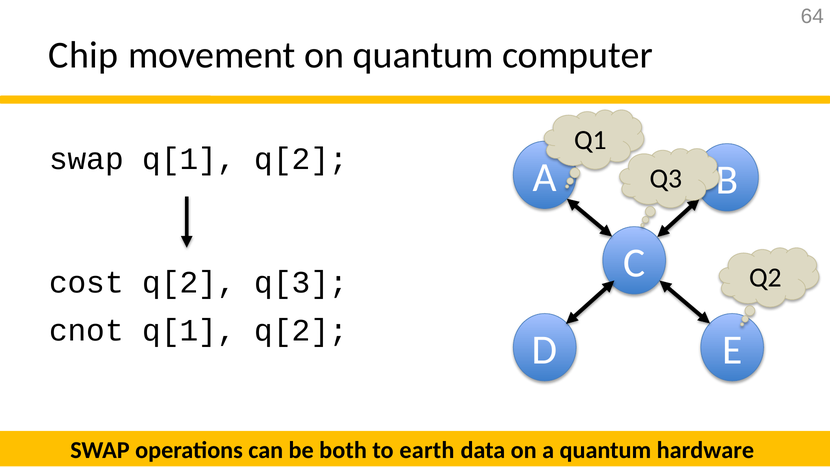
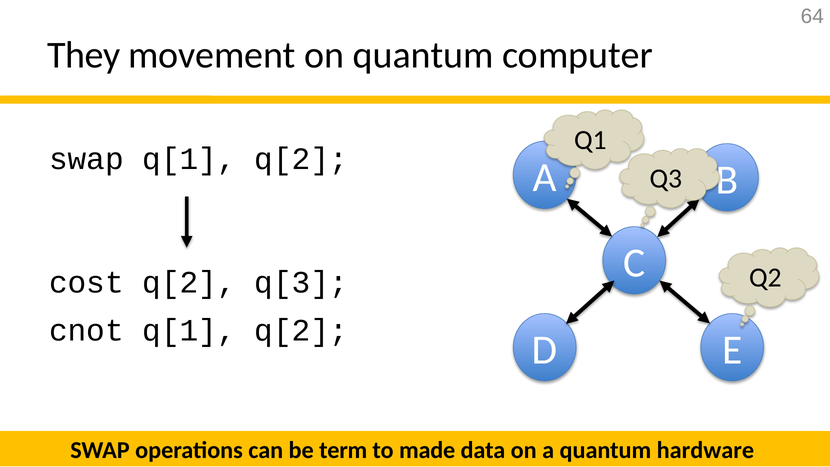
Chip: Chip -> They (84, 55)
both: both -> term (343, 450)
earth: earth -> made (427, 450)
